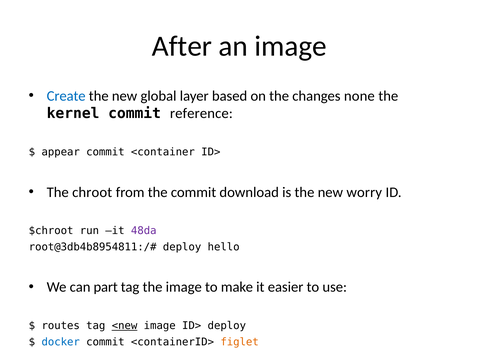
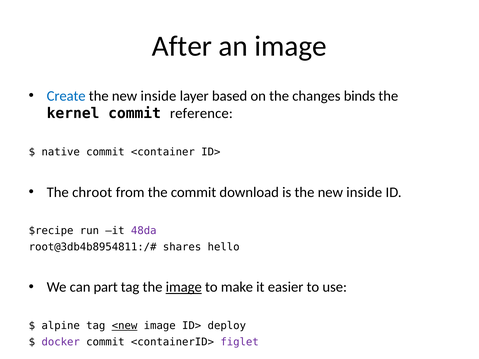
global: global -> inside (158, 96)
none: none -> binds (360, 96)
appear: appear -> native (61, 152)
is the new worry: worry -> inside (364, 192)
$chroot: $chroot -> $recipe (51, 231)
deploy: deploy -> shares (182, 247)
image underline: none -> present (184, 287)
routes: routes -> alpine (61, 326)
docker colour: blue -> purple (61, 342)
figlet colour: orange -> purple (240, 342)
